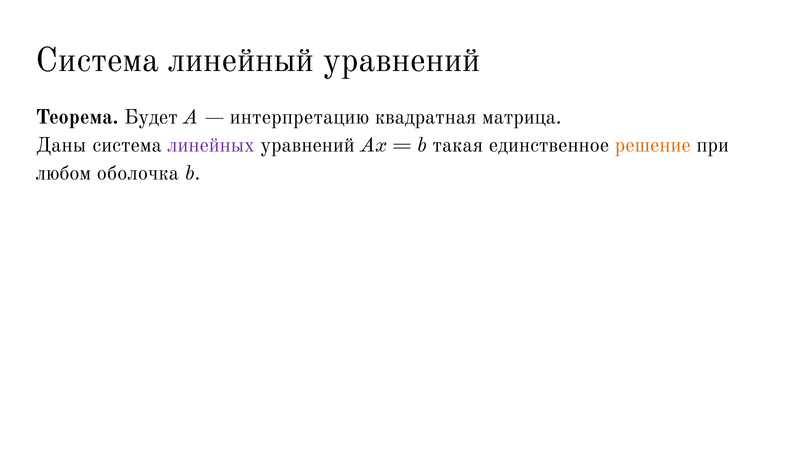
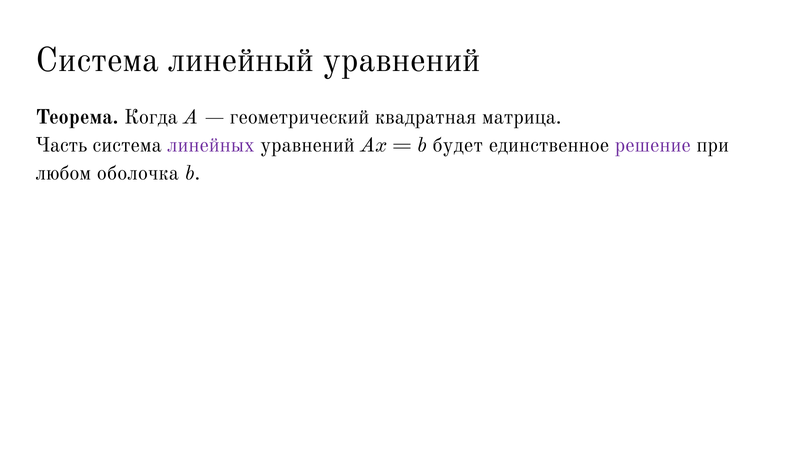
Будет: Будет -> Когда (151, 117)
интерпретацию: интерпретацию -> геометрический (300, 117)
Даны: Даны -> Часть (61, 145)
такая: такая -> будет (458, 145)
решение colour: orange -> purple (653, 145)
